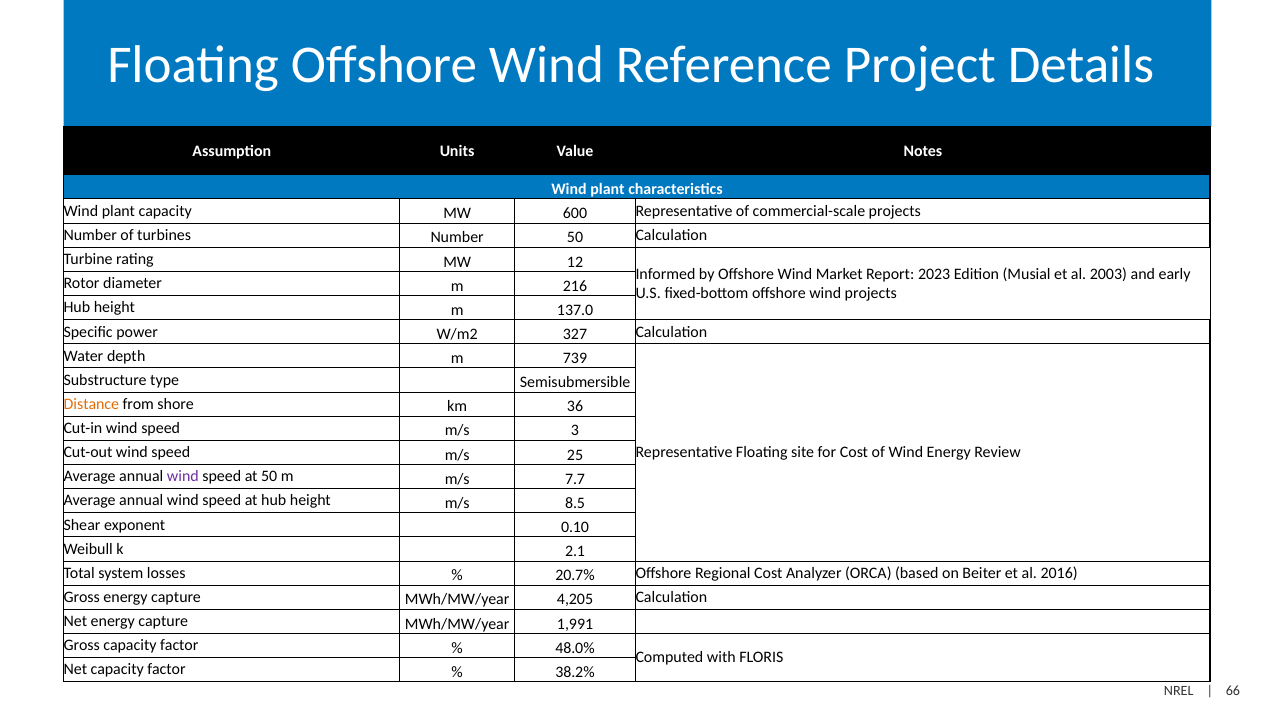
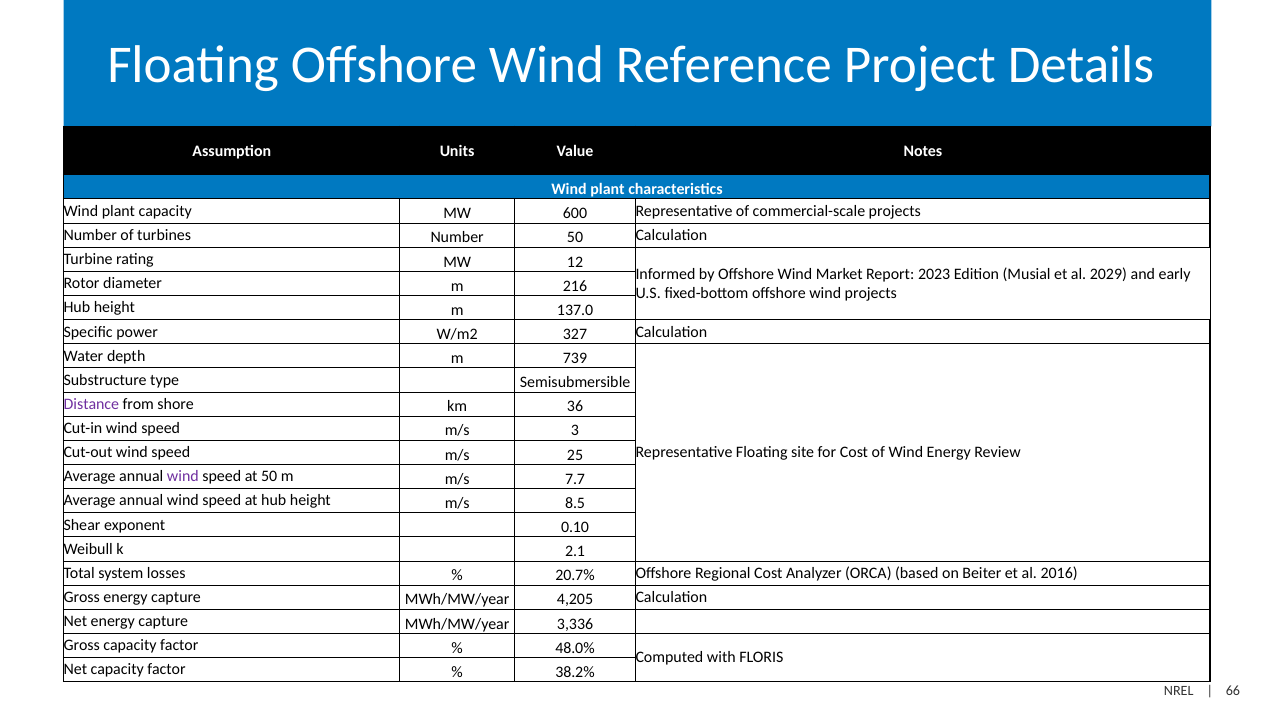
2003: 2003 -> 2029 (1108, 274)
Distance colour: orange -> purple (91, 404)
1,991: 1,991 -> 3,336 (575, 624)
